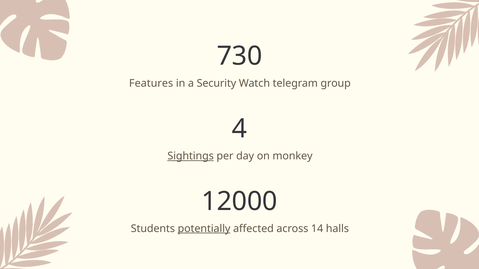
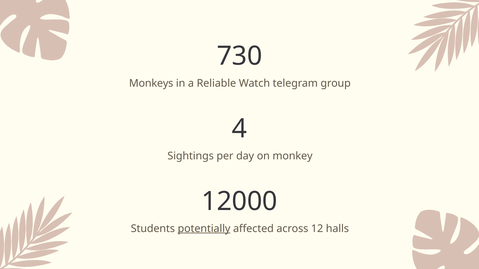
Features: Features -> Monkeys (151, 84)
Security: Security -> Reliable (216, 84)
Sightings underline: present -> none (191, 156)
14: 14 -> 12 (317, 229)
